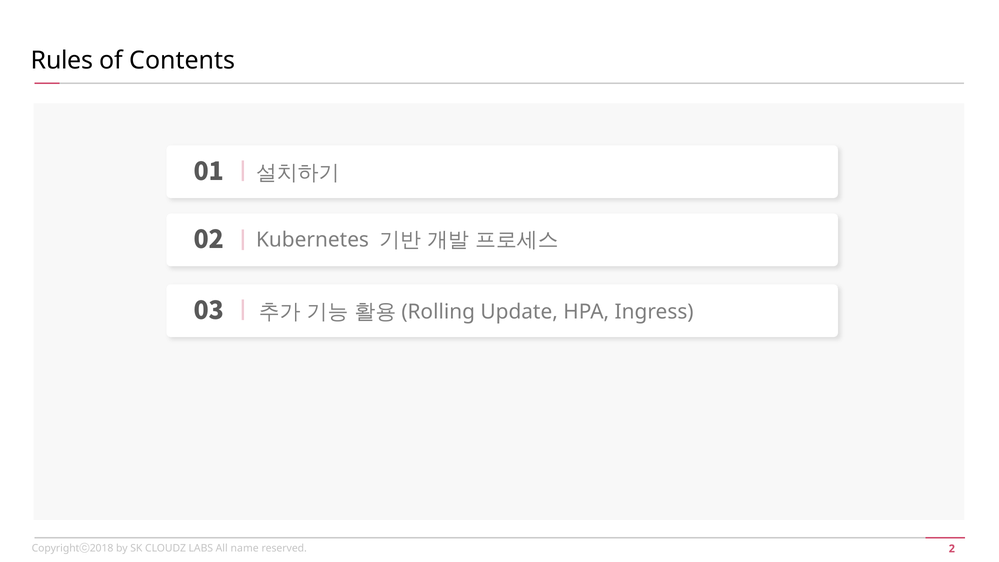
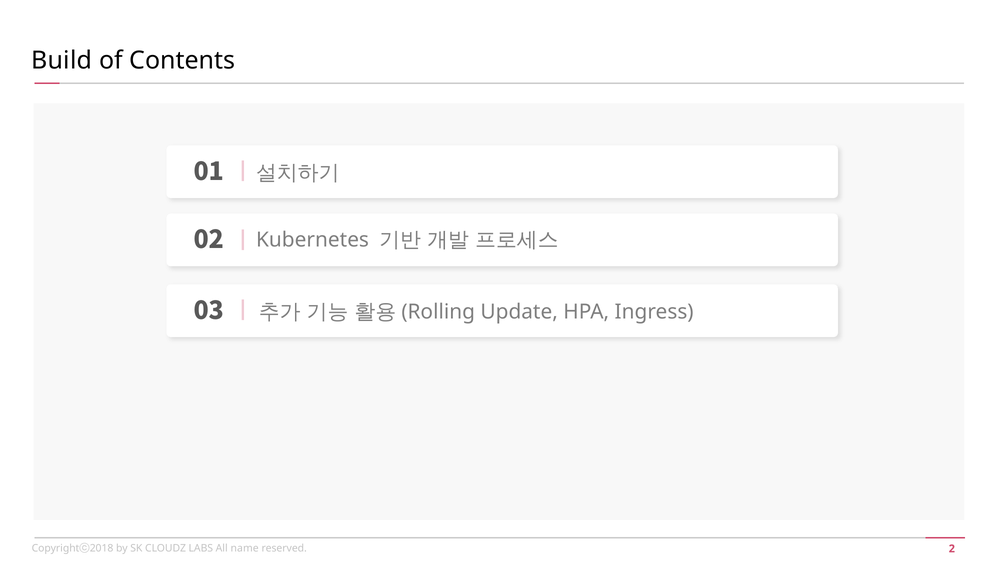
Rules: Rules -> Build (62, 61)
